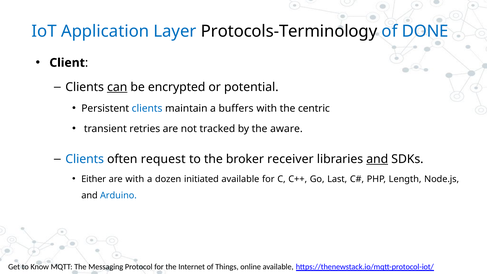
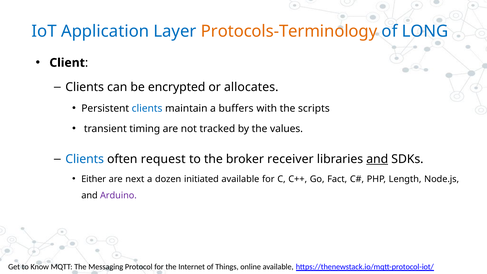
Protocols-Terminology colour: black -> orange (289, 31)
DONE: DONE -> LONG (425, 31)
can underline: present -> none (117, 87)
potential: potential -> allocates (251, 87)
centric: centric -> scripts (314, 108)
retries: retries -> timing (145, 129)
aware: aware -> values (286, 129)
are with: with -> next (135, 179)
Last: Last -> Fact (337, 179)
Arduino colour: blue -> purple (118, 195)
